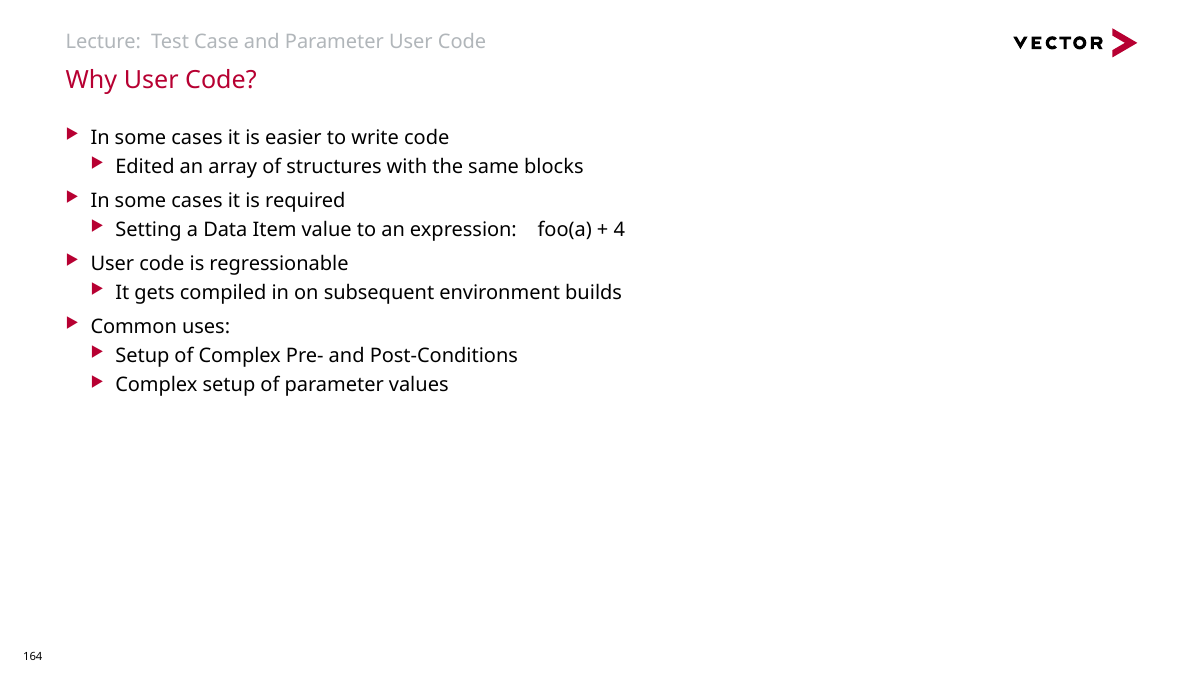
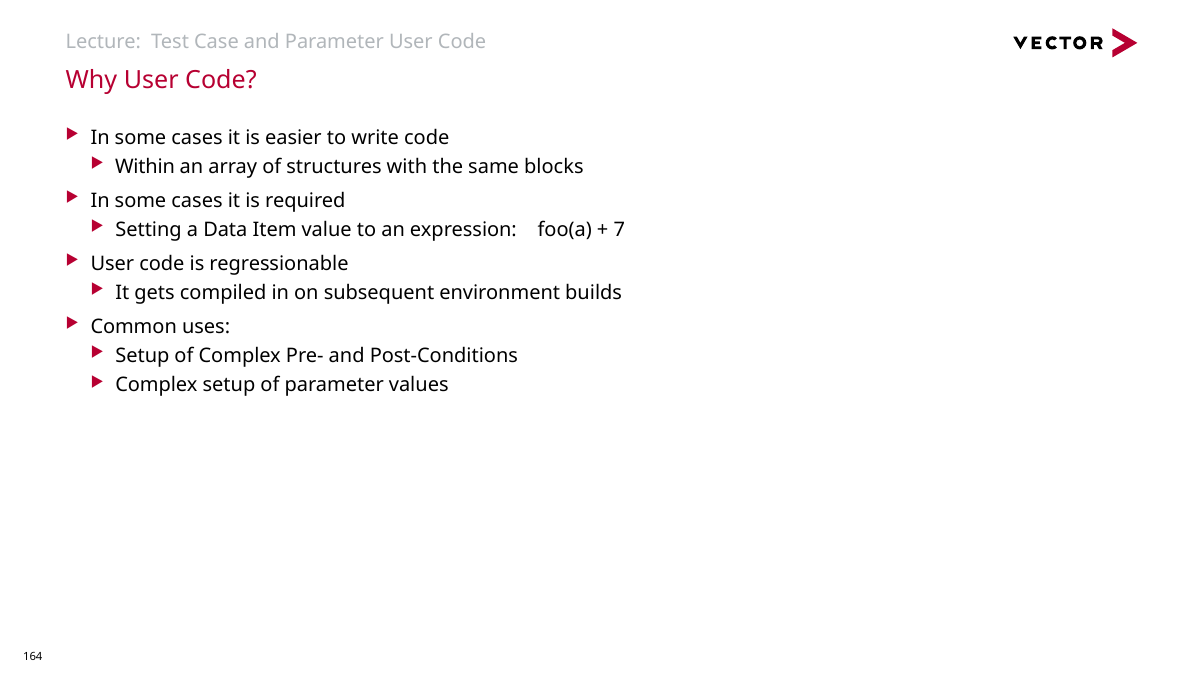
Edited: Edited -> Within (145, 167)
4: 4 -> 7 (619, 230)
